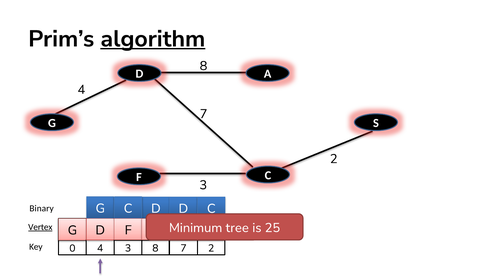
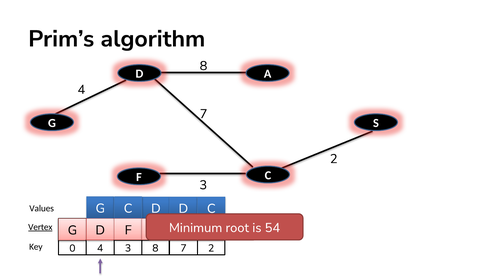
algorithm underline: present -> none (153, 39)
Binary: Binary -> Values (42, 209)
tree: tree -> root (237, 228)
25: 25 -> 54 (272, 228)
